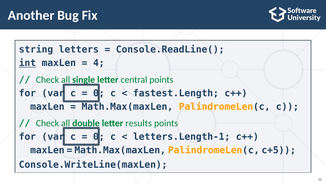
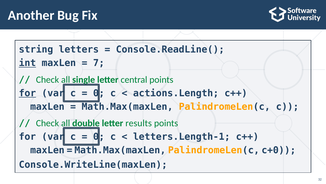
4: 4 -> 7 (99, 63)
for underline: none -> present (27, 93)
fastest.Length: fastest.Length -> actions.Length (176, 93)
c+5: c+5 -> c+0 (279, 150)
